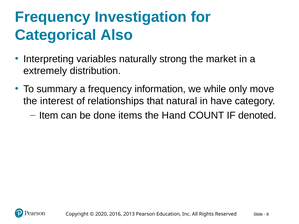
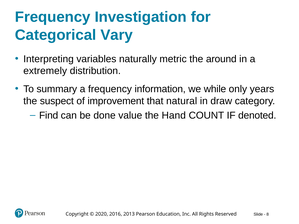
Also: Also -> Vary (117, 35)
strong: strong -> metric (173, 59)
market: market -> around (221, 59)
move: move -> years (262, 89)
interest: interest -> suspect (57, 101)
relationships: relationships -> improvement (116, 101)
have: have -> draw (221, 101)
Item: Item -> Find (49, 116)
items: items -> value (130, 116)
